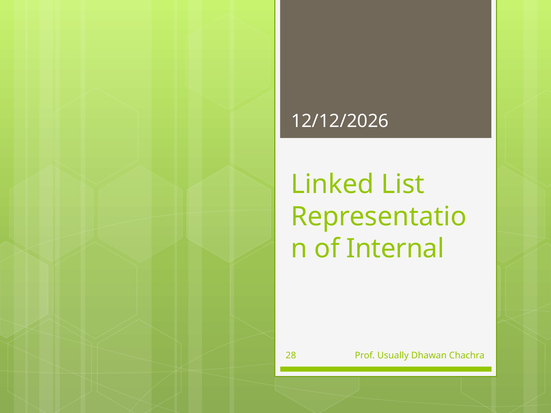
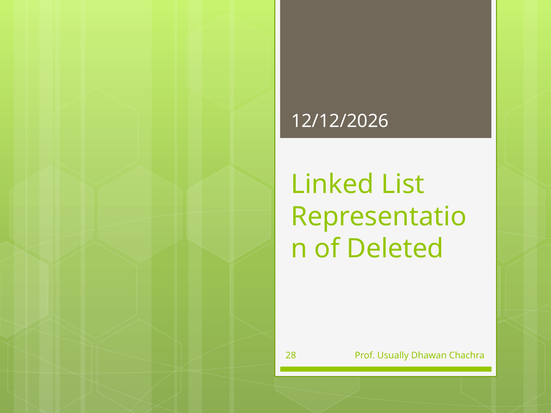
Internal: Internal -> Deleted (395, 249)
